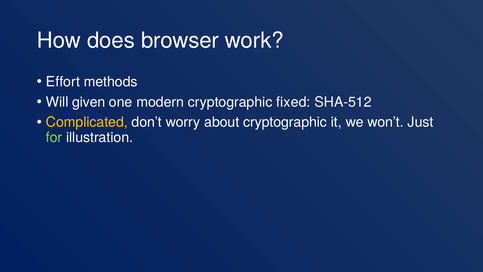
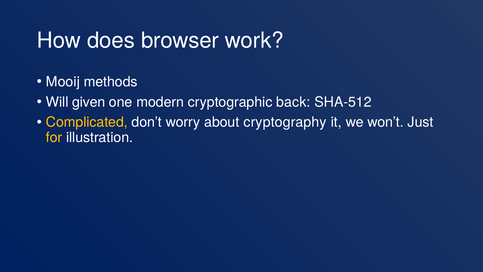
Effort: Effort -> Mooij (63, 82)
fixed: fixed -> back (293, 102)
about cryptographic: cryptographic -> cryptography (285, 122)
for colour: light green -> yellow (54, 137)
